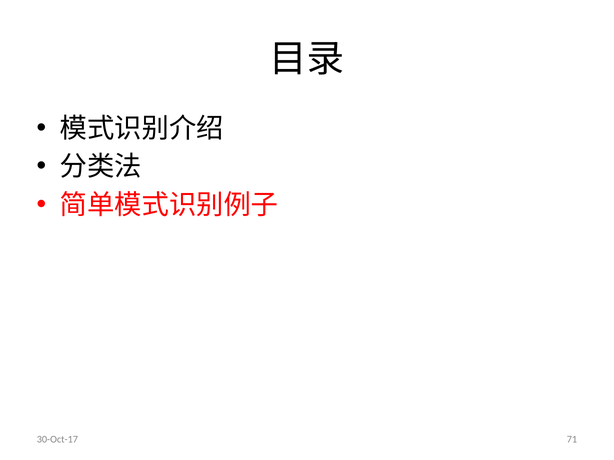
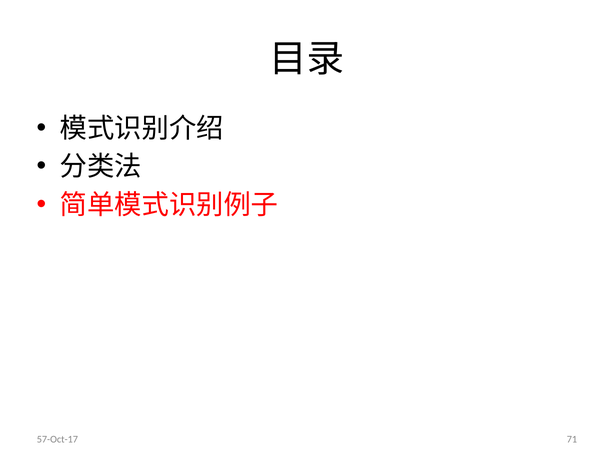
30-Oct-17: 30-Oct-17 -> 57-Oct-17 (57, 440)
